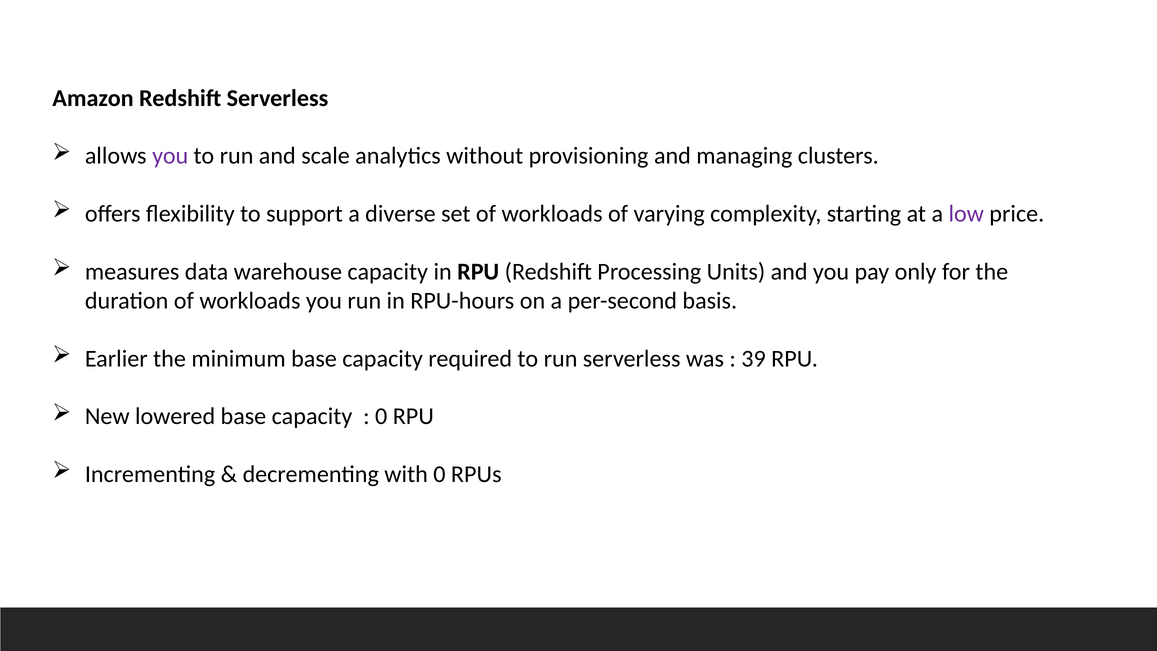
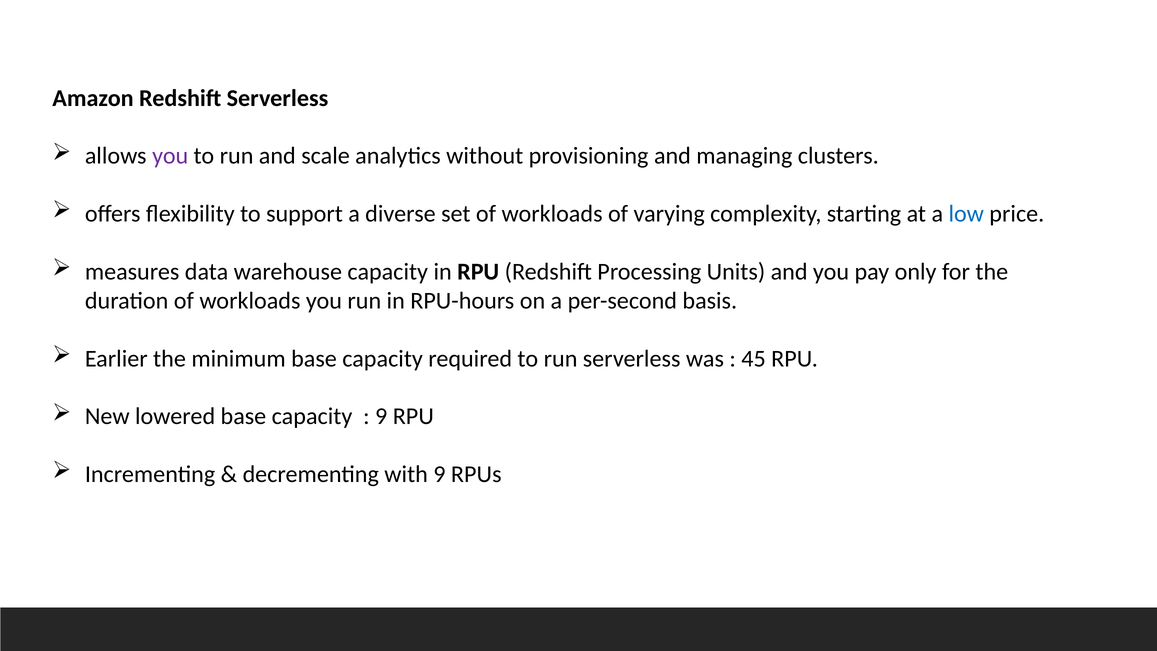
low colour: purple -> blue (966, 214)
39: 39 -> 45 (754, 358)
0: 0 -> 9 (381, 416)
with 0: 0 -> 9 (439, 474)
